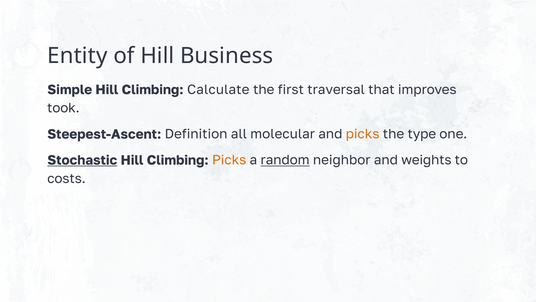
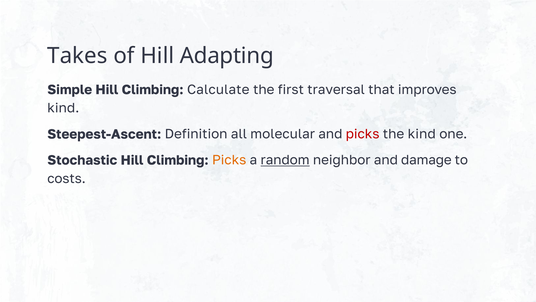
Entity: Entity -> Takes (77, 56)
Business: Business -> Adapting (227, 56)
took: took -> kind (63, 108)
picks colour: orange -> red (363, 134)
the type: type -> kind (422, 134)
Stochastic underline: present -> none (82, 160)
weights: weights -> damage (426, 160)
